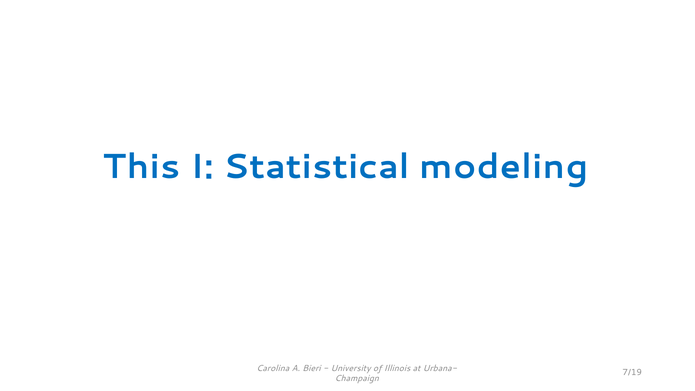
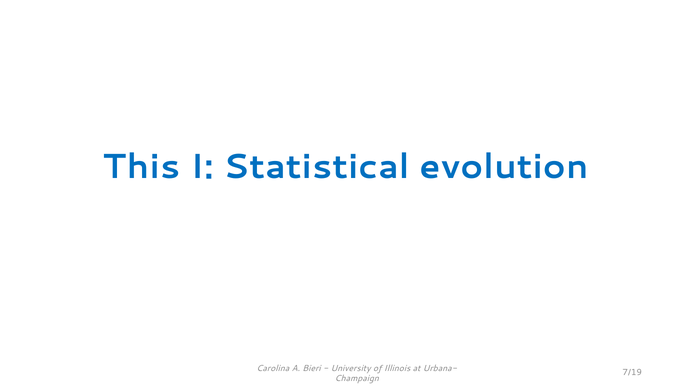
modeling: modeling -> evolution (504, 167)
